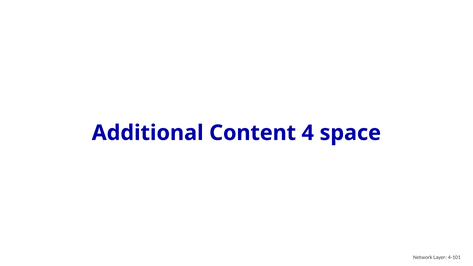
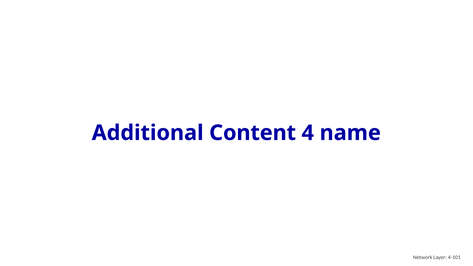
space: space -> name (350, 133)
